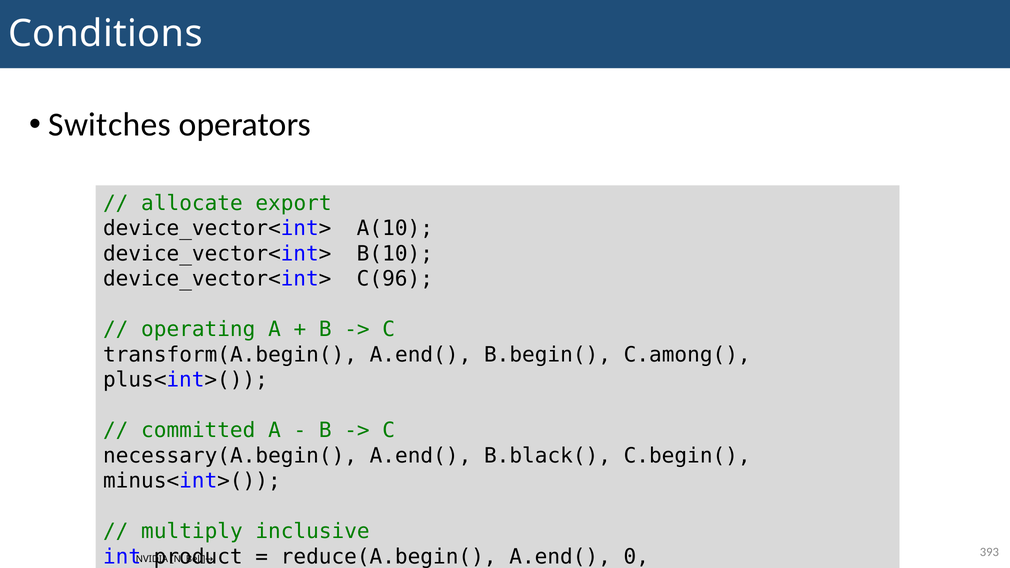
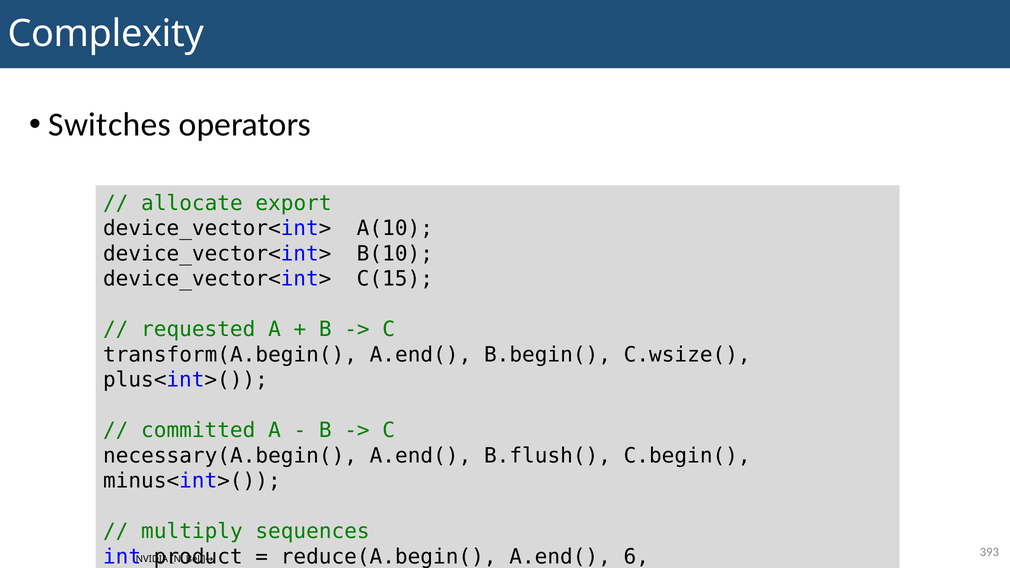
Conditions: Conditions -> Complexity (106, 34)
C(96: C(96 -> C(15 (395, 279)
operating: operating -> requested (198, 330)
C.among(: C.among( -> C.wsize( (687, 355)
B.black(: B.black( -> B.flush( (547, 456)
inclusive: inclusive -> sequences (313, 532)
0: 0 -> 6 (636, 557)
